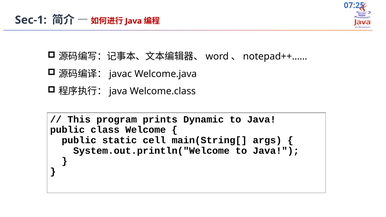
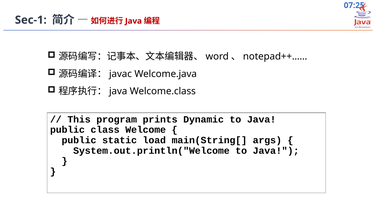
cell: cell -> load (154, 140)
